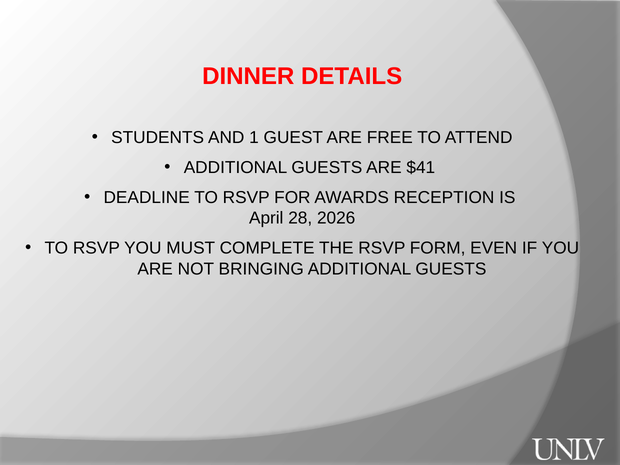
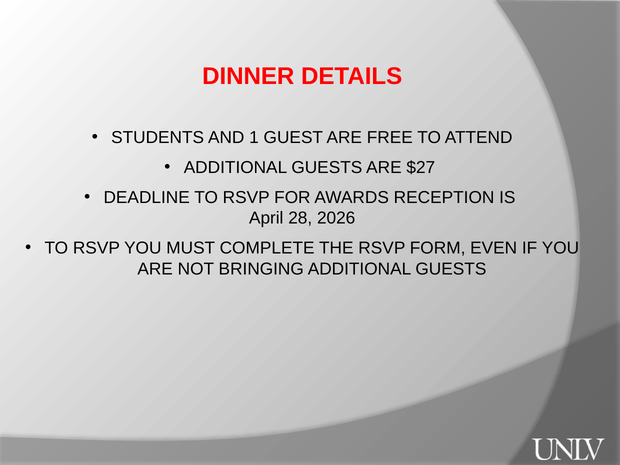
$41: $41 -> $27 (421, 168)
